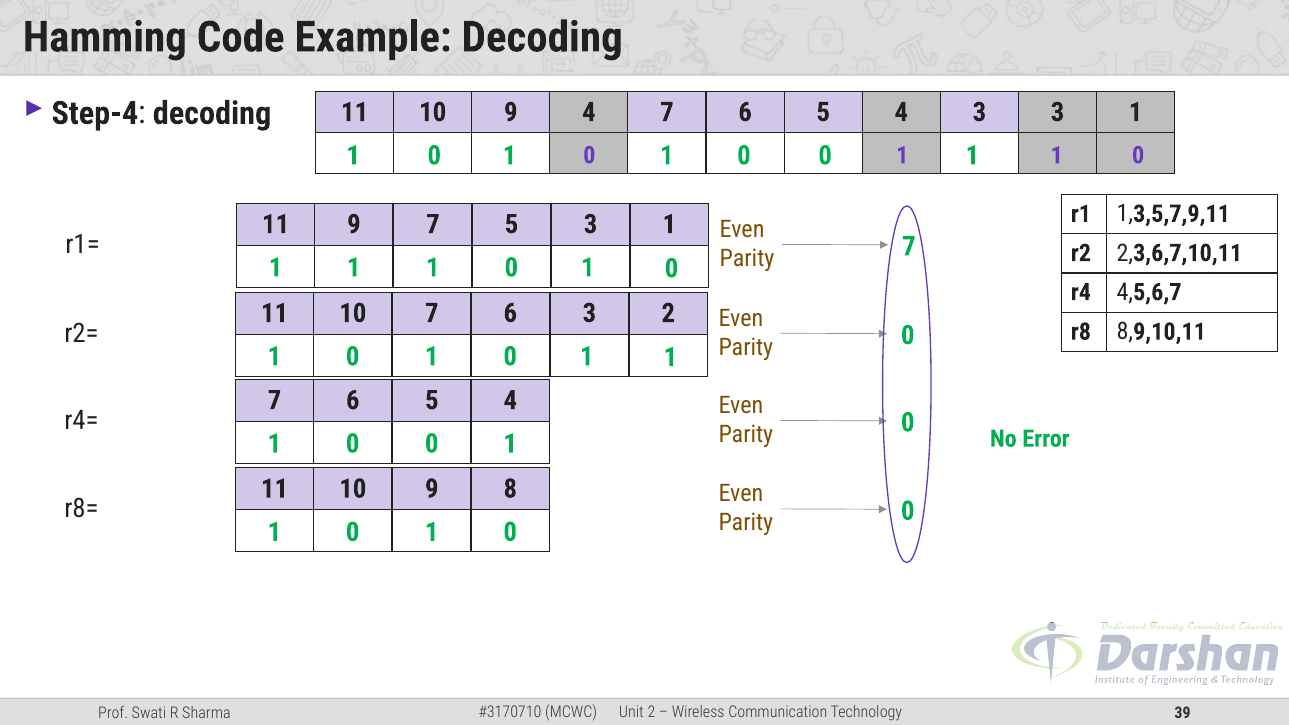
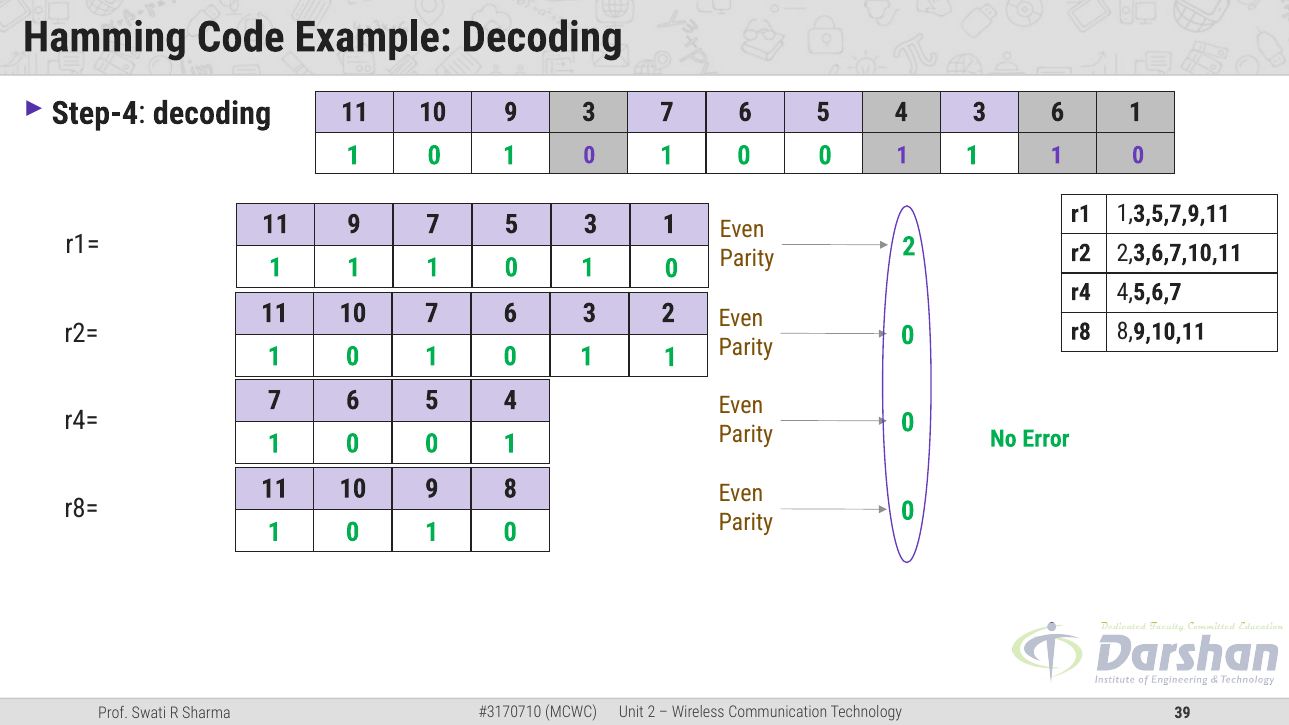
9 4: 4 -> 3 (589, 112)
3 3: 3 -> 6 (1057, 112)
r1= 7: 7 -> 2 (909, 246)
